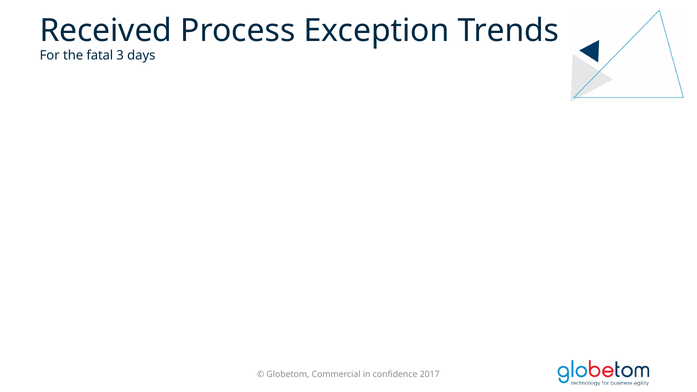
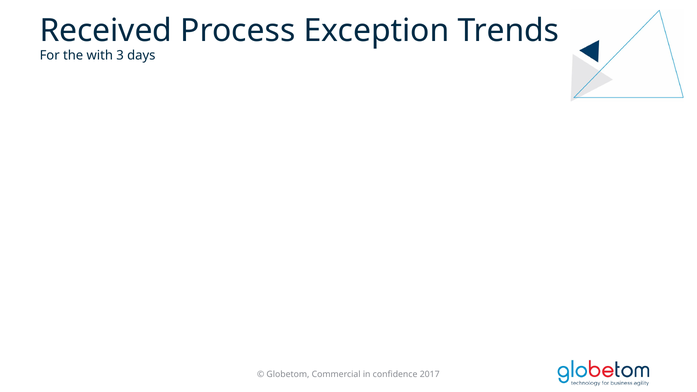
fatal: fatal -> with (100, 55)
